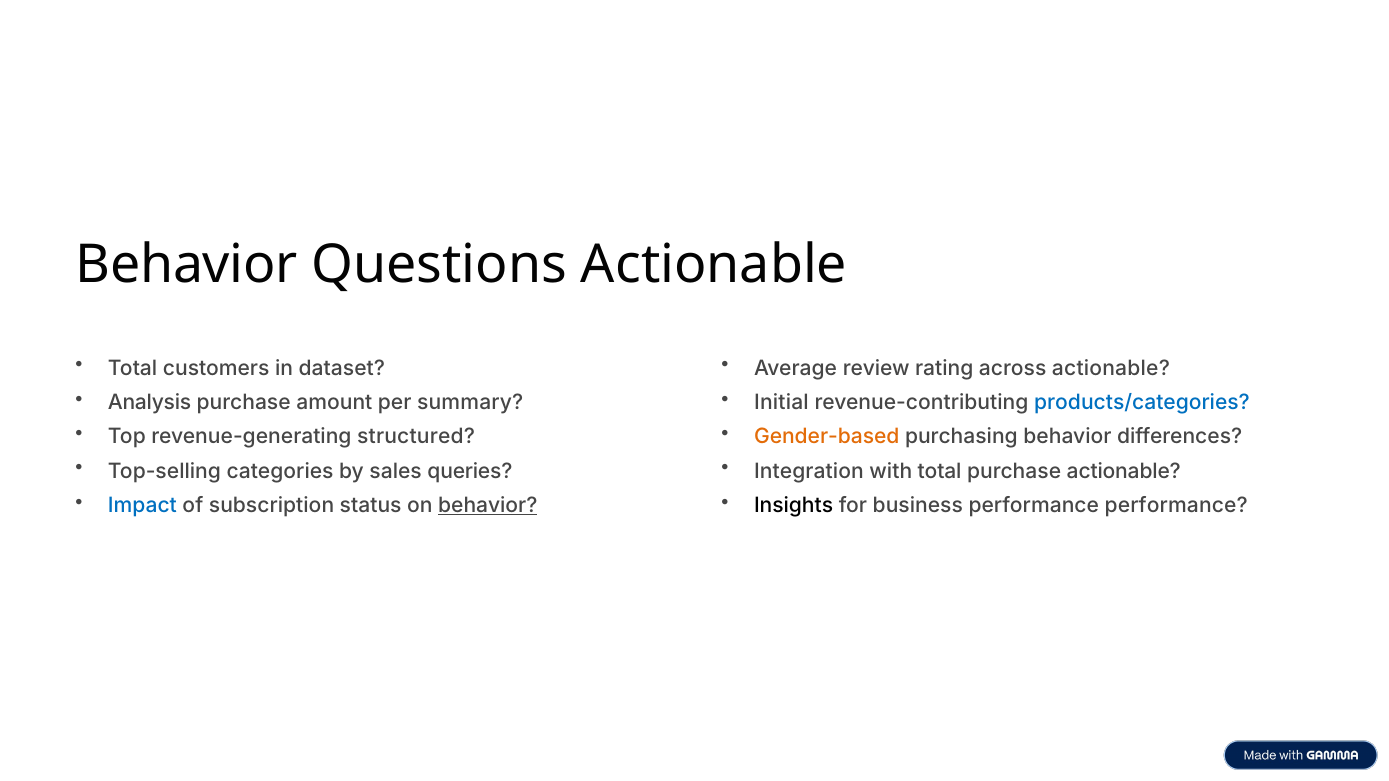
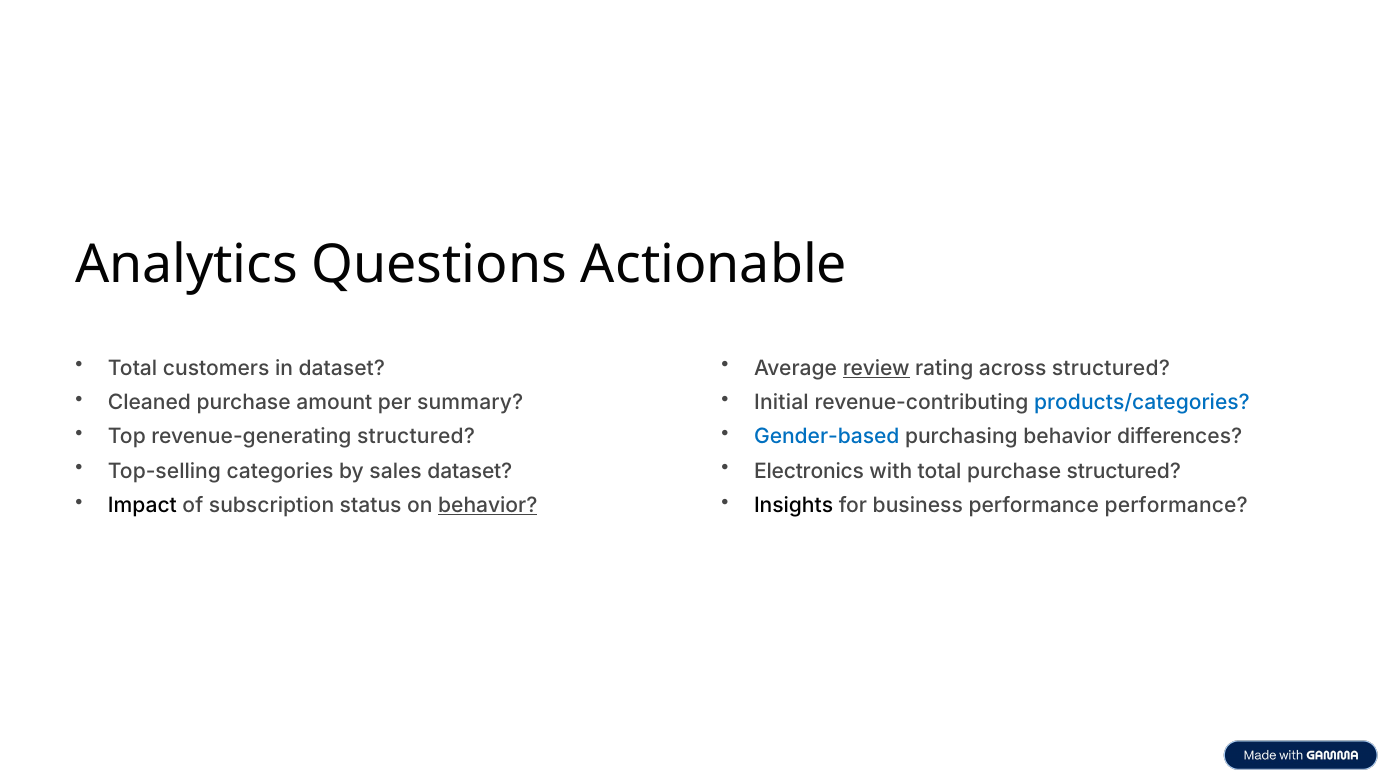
Behavior: Behavior -> Analytics (187, 265)
review underline: none -> present (876, 368)
across actionable: actionable -> structured (1111, 368)
Analysis: Analysis -> Cleaned (149, 403)
Gender-based colour: orange -> blue (827, 437)
sales queries: queries -> dataset (470, 471)
Integration: Integration -> Electronics (809, 471)
purchase actionable: actionable -> structured (1124, 471)
Impact colour: blue -> black (142, 506)
